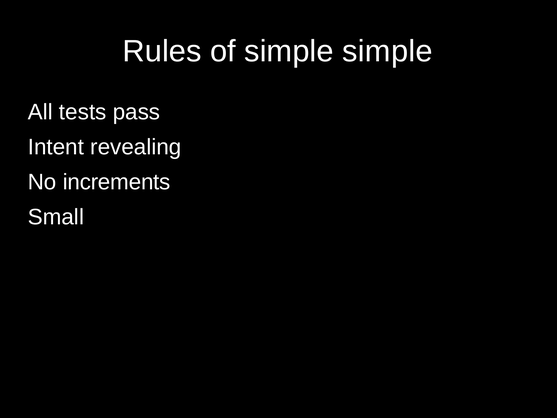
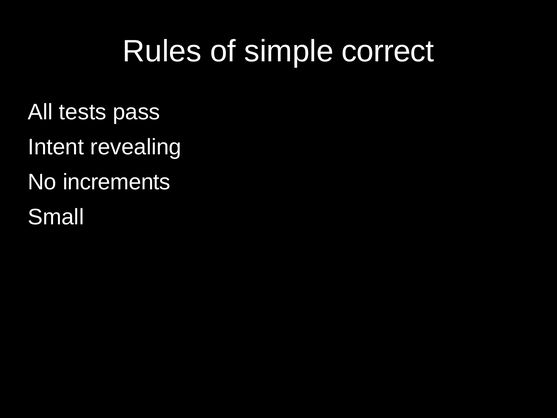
simple simple: simple -> correct (388, 51)
